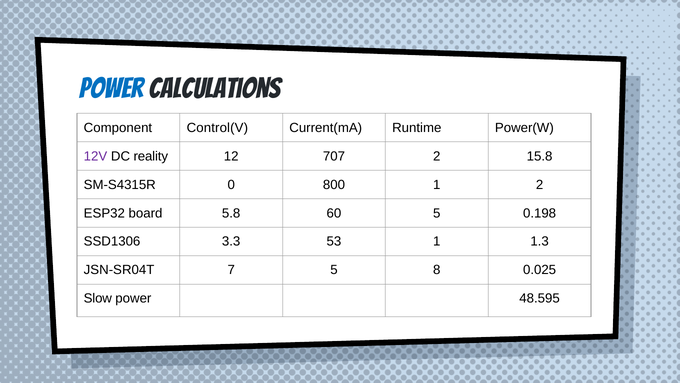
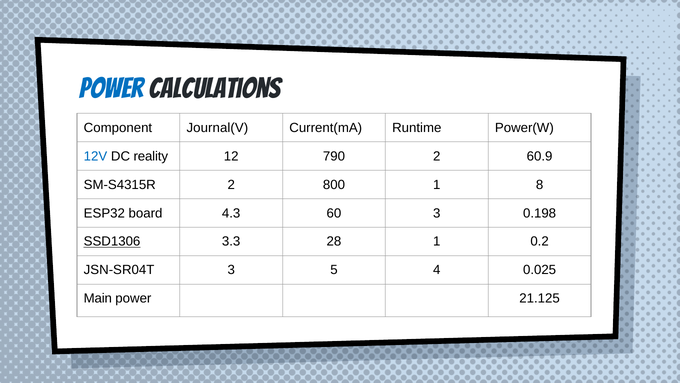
Control(V: Control(V -> Journal(V (217, 128)
12V colour: purple -> blue (95, 156)
707: 707 -> 790 (334, 156)
15.8: 15.8 -> 60.9 (540, 156)
SM-S4315R 0: 0 -> 2 (231, 184)
1 2: 2 -> 8 (540, 184)
5.8: 5.8 -> 4.3 (231, 213)
60 5: 5 -> 3 (437, 213)
SSD1306 underline: none -> present (112, 241)
53: 53 -> 28 (334, 241)
1.3: 1.3 -> 0.2 (540, 241)
JSN-SR04T 7: 7 -> 3 (231, 270)
8: 8 -> 4 (437, 270)
Slow: Slow -> Main (98, 298)
48.595: 48.595 -> 21.125 (540, 298)
